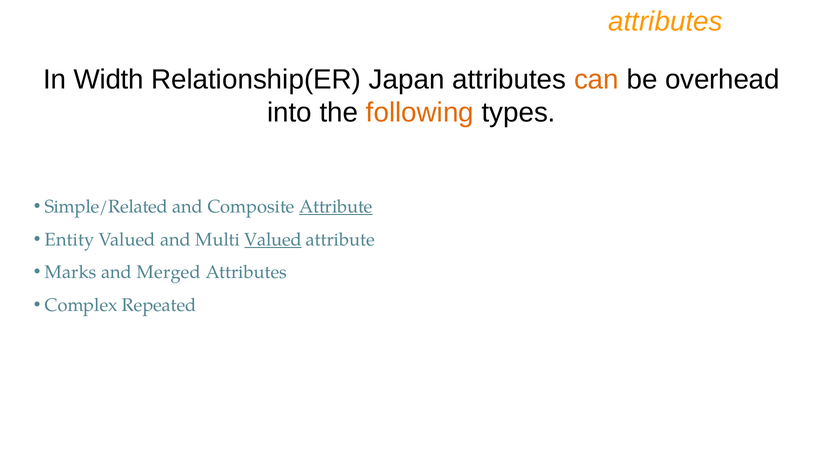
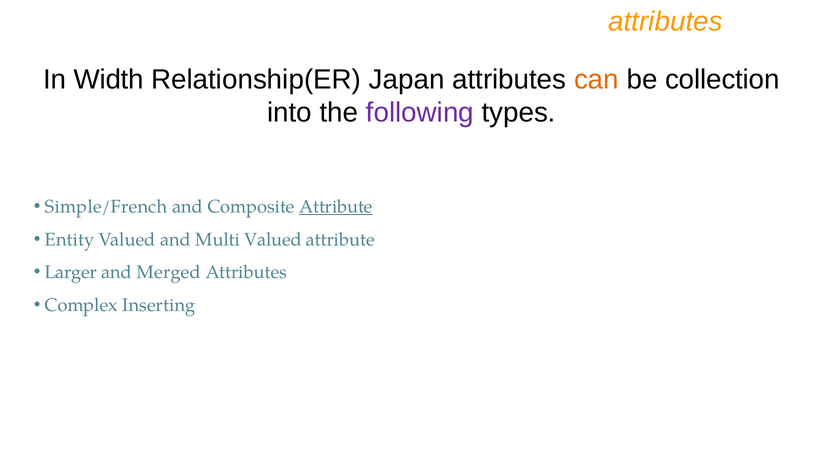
overhead: overhead -> collection (722, 79)
following colour: orange -> purple (420, 113)
Simple/Related: Simple/Related -> Simple/French (106, 207)
Valued underline: present -> none (273, 239)
Marks: Marks -> Larger (71, 272)
Repeated: Repeated -> Inserting (159, 305)
